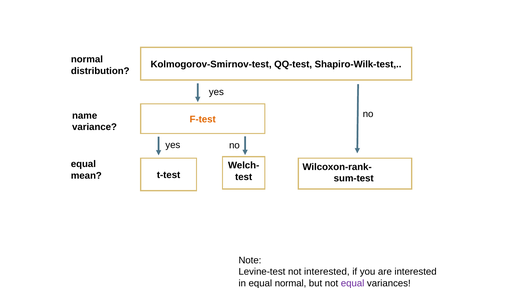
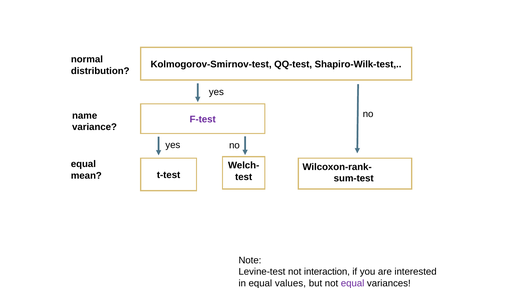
F-test colour: orange -> purple (203, 119)
not interested: interested -> interaction (327, 272)
equal normal: normal -> values (290, 283)
